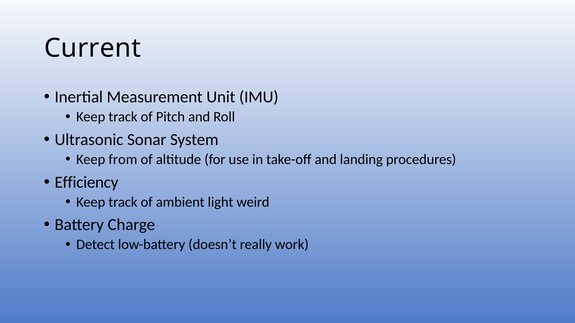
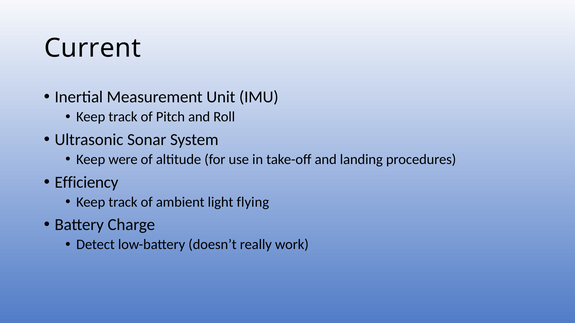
from: from -> were (123, 160)
weird: weird -> flying (253, 202)
